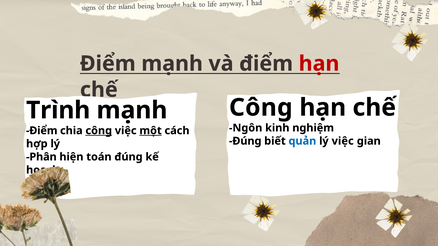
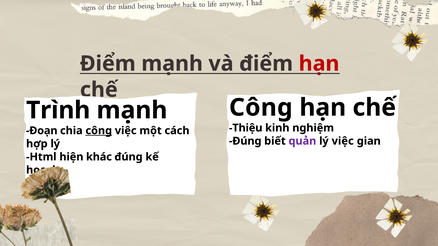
Ngôn: Ngôn -> Thiệu (246, 128)
Điểm: Điểm -> Đoạn (42, 131)
một underline: present -> none (151, 131)
quản colour: blue -> purple (302, 141)
Phân: Phân -> Html (41, 157)
toán: toán -> khác (99, 157)
